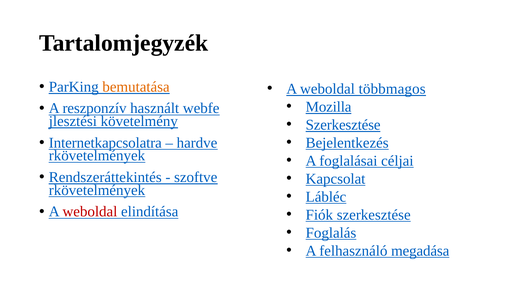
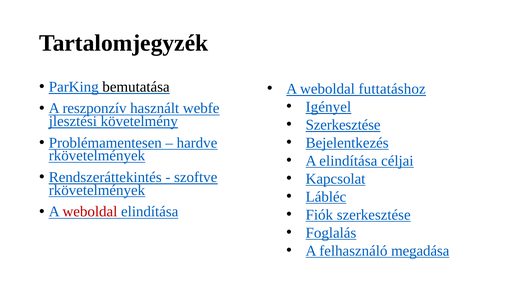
bemutatása colour: orange -> black (136, 87)
többmagos: többmagos -> futtatáshoz (392, 89)
Mozilla: Mozilla -> Igényel (328, 107)
Internetkapcsolatra: Internetkapcsolatra -> Problémamentesen (105, 143)
A foglalásai: foglalásai -> elindítása (348, 161)
